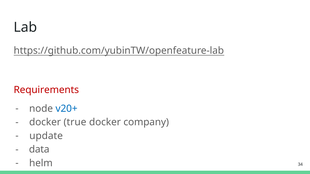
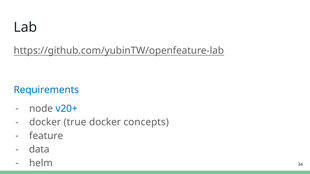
Requirements colour: red -> blue (46, 90)
company: company -> concepts (146, 122)
update: update -> feature (46, 136)
